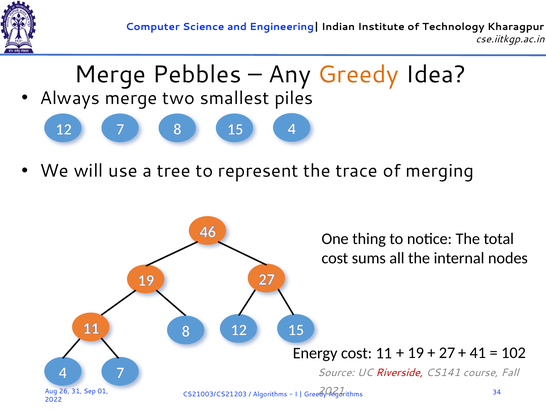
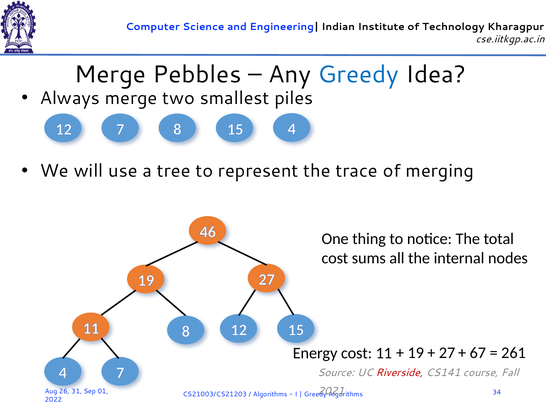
Greedy colour: orange -> blue (358, 74)
41: 41 -> 67 (478, 352)
102: 102 -> 261 (514, 352)
